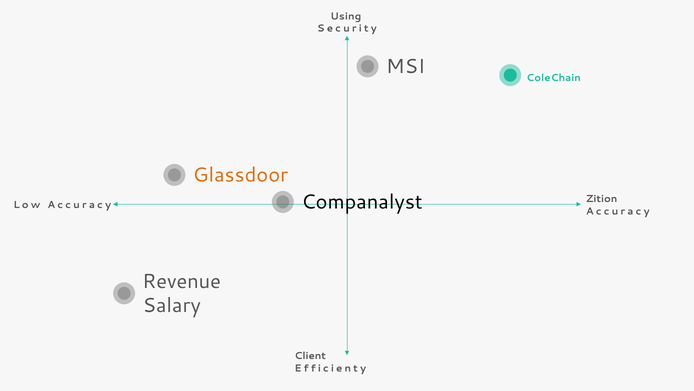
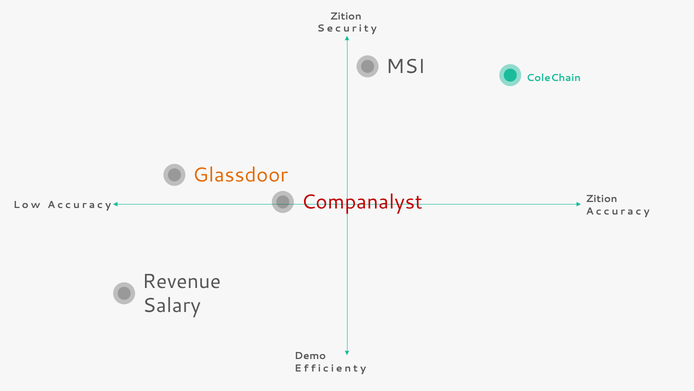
Using: Using -> Zition (346, 16)
Companalyst colour: black -> red (362, 202)
Client: Client -> Demo (310, 355)
